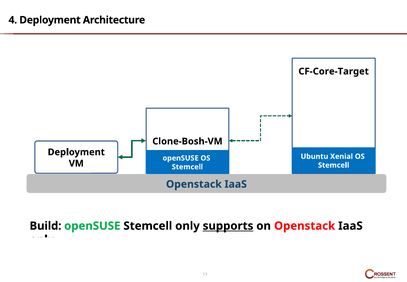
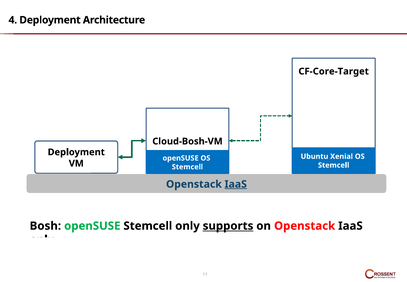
Clone-Bosh-VM: Clone-Bosh-VM -> Cloud-Bosh-VM (187, 141)
IaaS underline: none -> present (236, 184)
Build: Build -> Bosh (45, 226)
